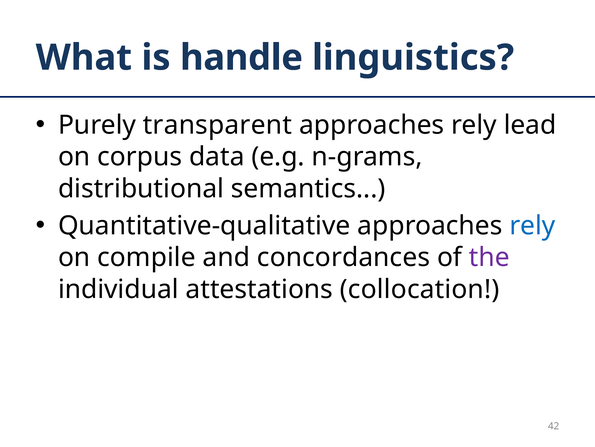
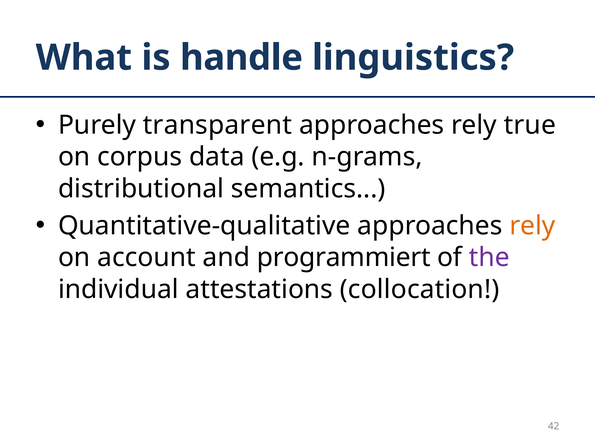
lead: lead -> true (530, 125)
rely colour: blue -> orange (532, 225)
compile: compile -> account (146, 257)
concordances: concordances -> programmiert (344, 257)
